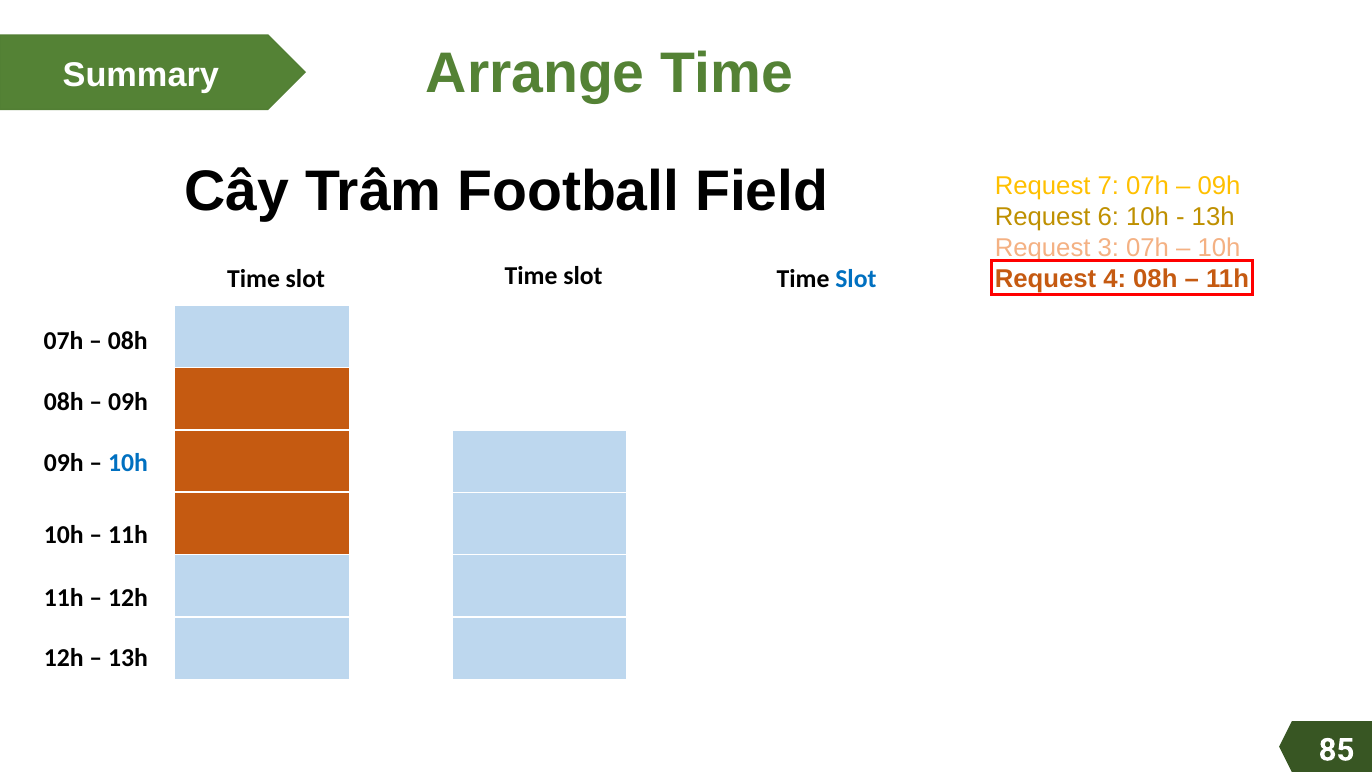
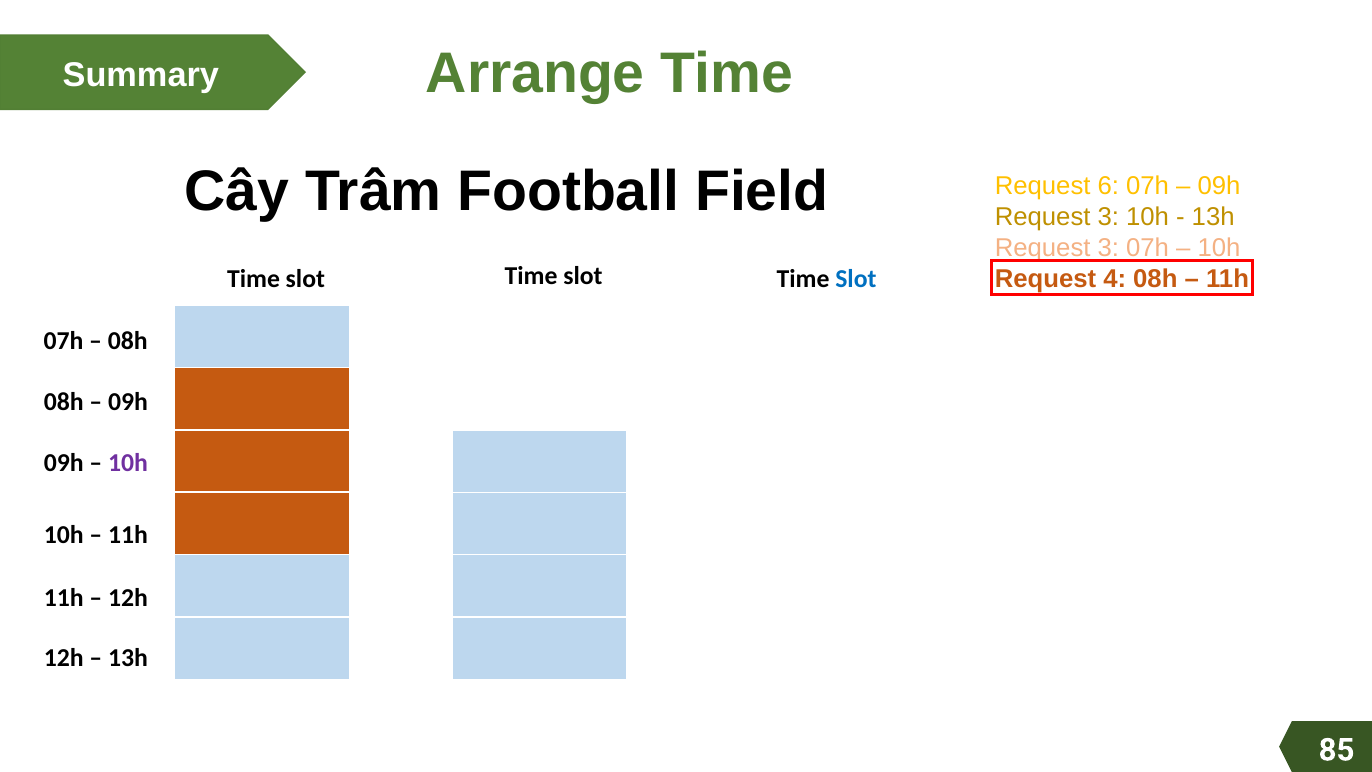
7: 7 -> 6 (1108, 186)
6: 6 -> 3 (1108, 217)
10h colour: blue -> purple (128, 463)
